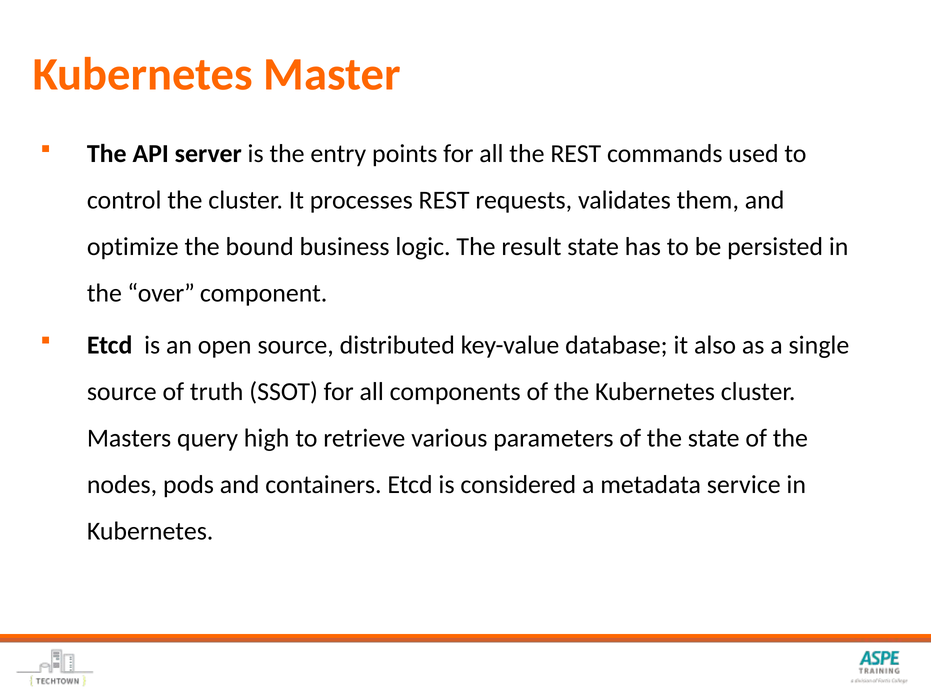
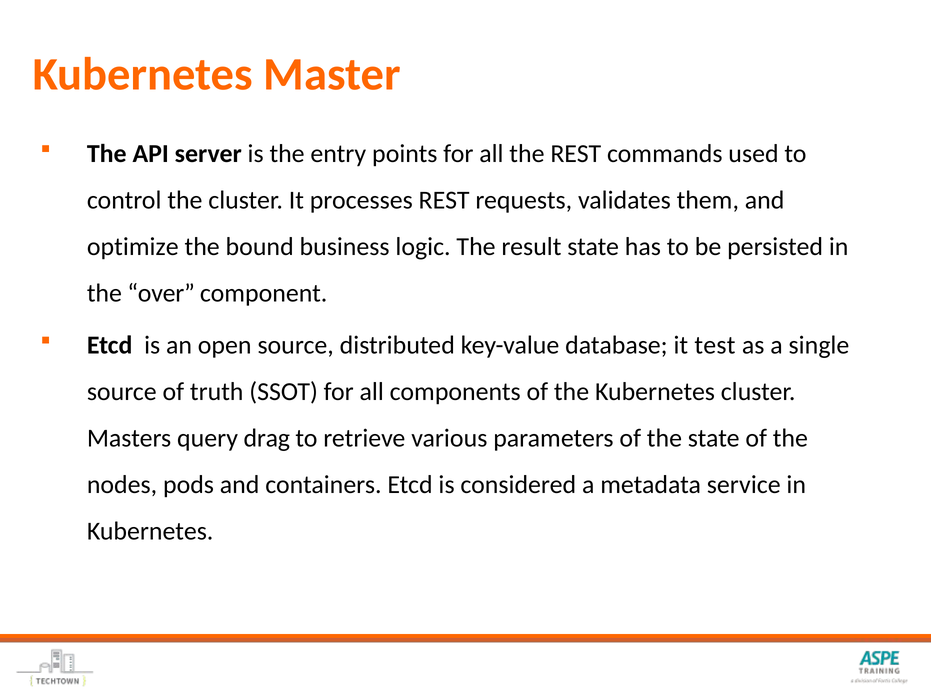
also: also -> test (715, 345)
high: high -> drag (267, 438)
